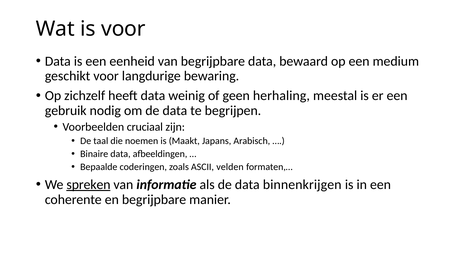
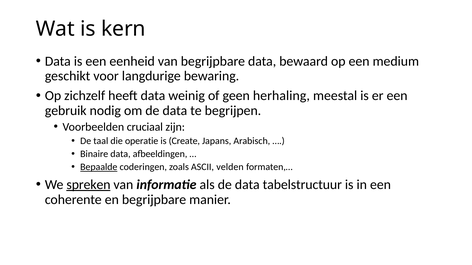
is voor: voor -> kern (123, 29)
noemen: noemen -> operatie (142, 141)
Maakt: Maakt -> Create (184, 141)
Bepaalde underline: none -> present (99, 167)
binnenkrijgen: binnenkrijgen -> tabelstructuur (302, 185)
